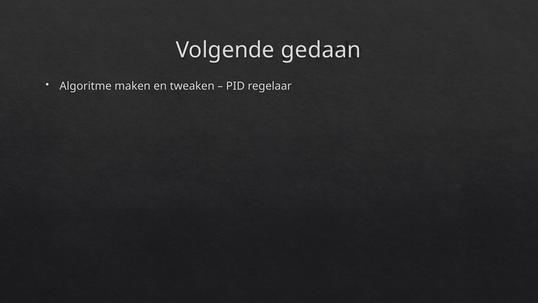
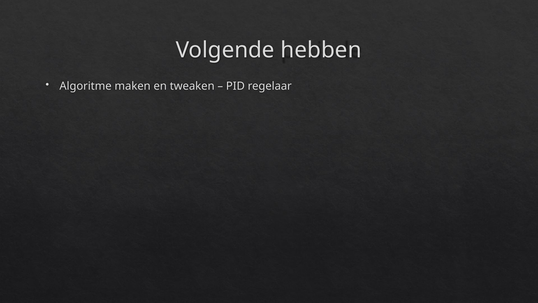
gedaan: gedaan -> hebben (321, 50)
